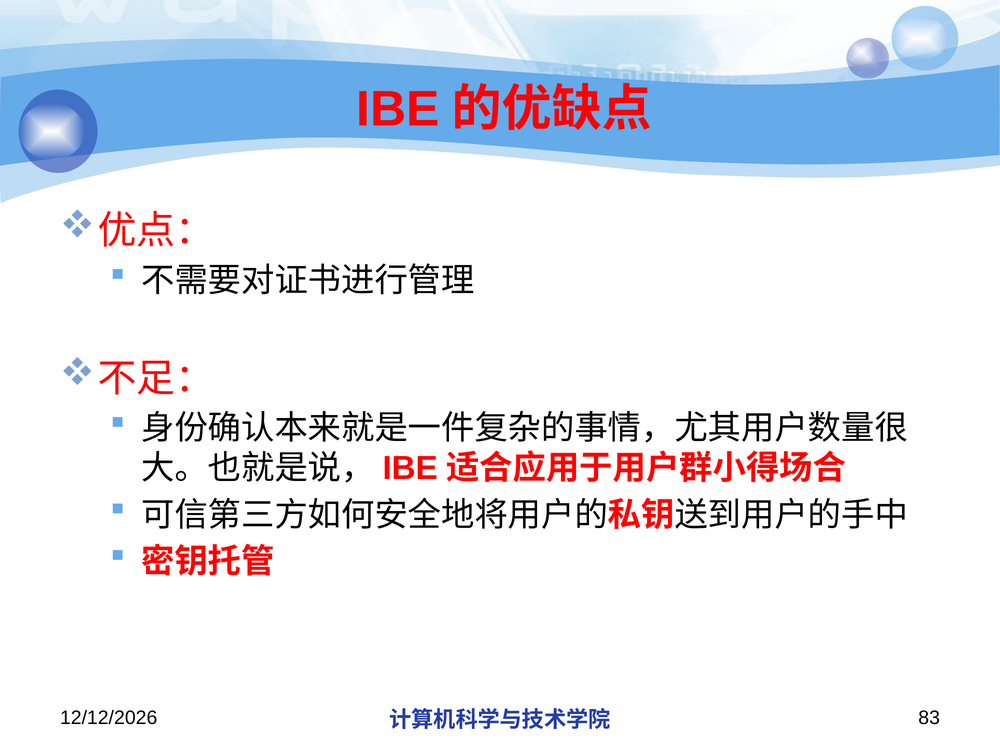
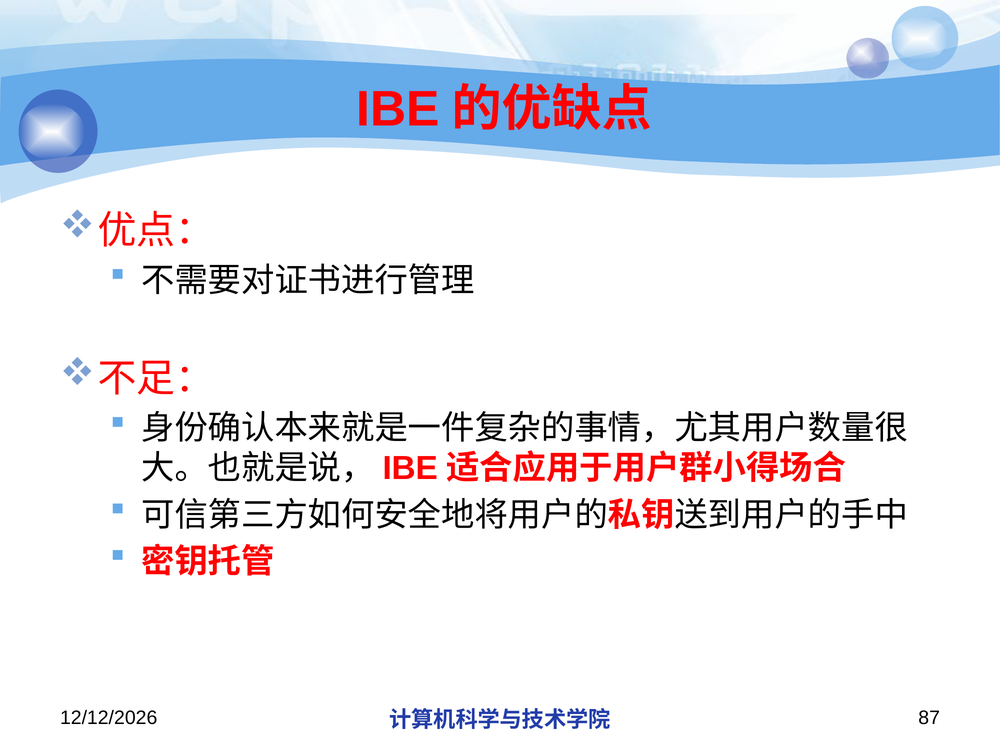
83: 83 -> 87 (929, 718)
